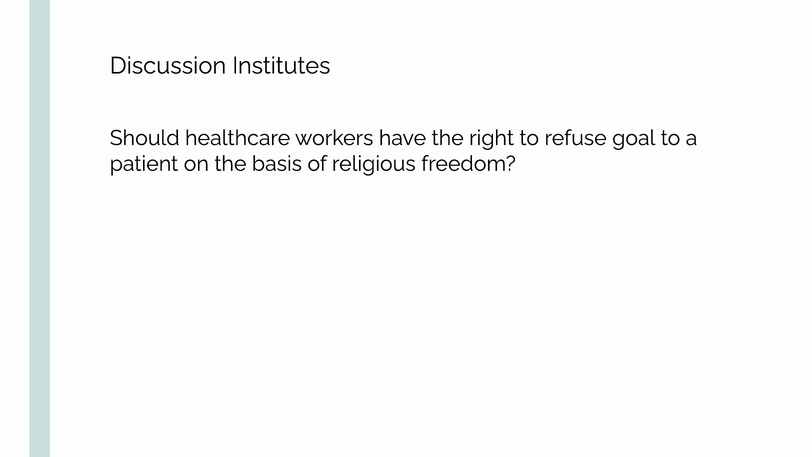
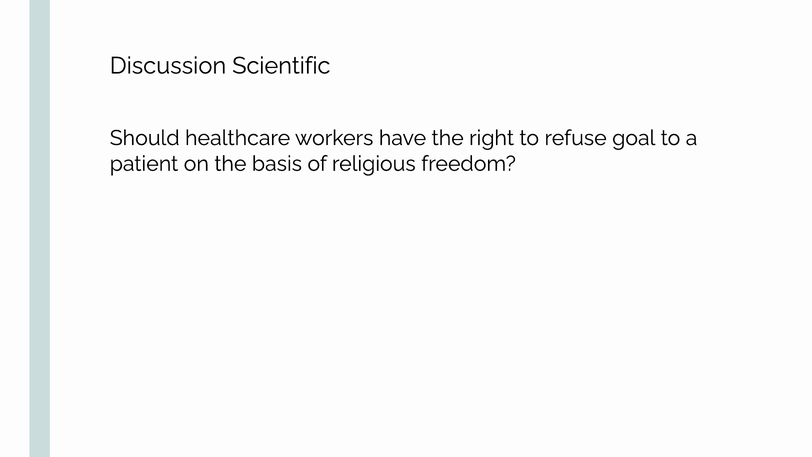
Institutes: Institutes -> Scientific (281, 66)
